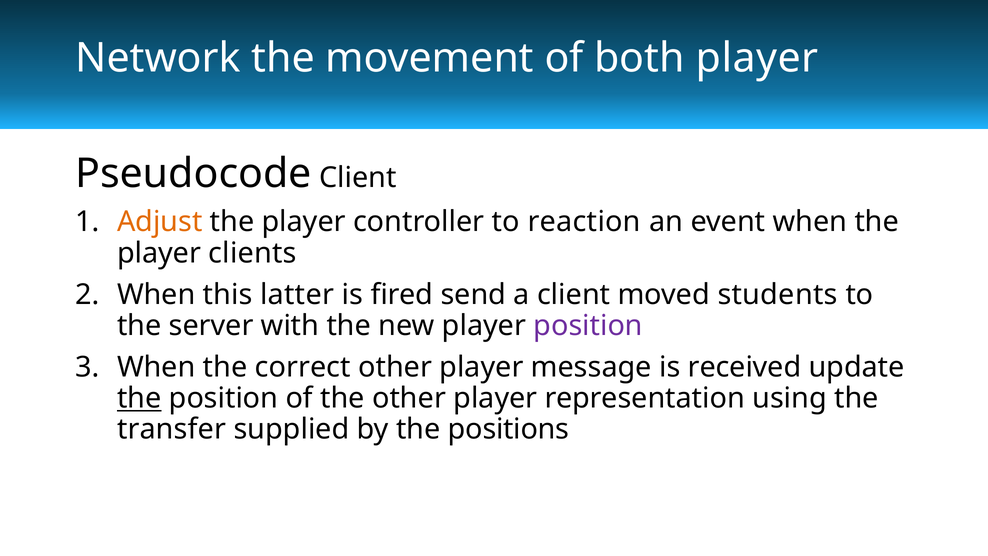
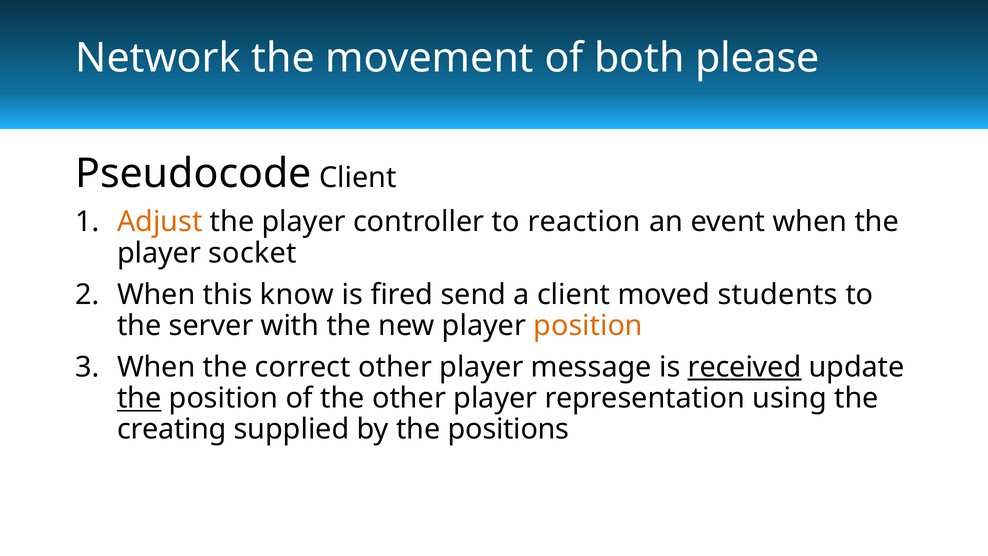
both player: player -> please (757, 58)
clients: clients -> socket (253, 253)
latter: latter -> know (297, 294)
position colour: purple -> orange (588, 325)
received underline: none -> present (745, 367)
transfer: transfer -> creating (172, 429)
